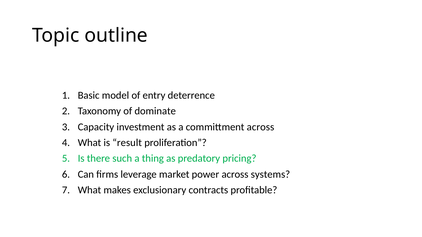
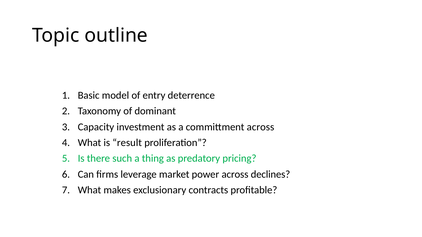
dominate: dominate -> dominant (155, 111)
systems: systems -> declines (270, 175)
